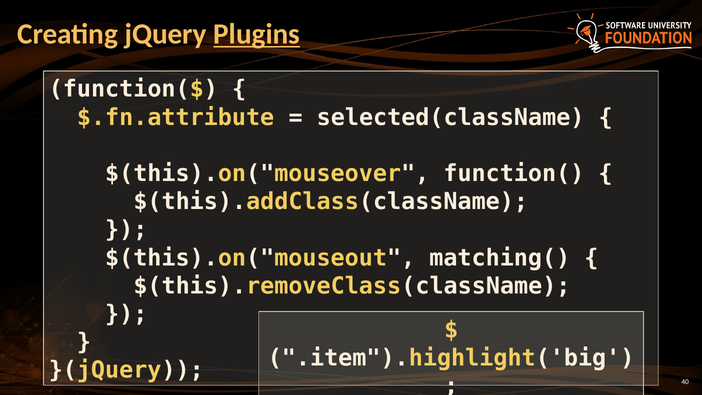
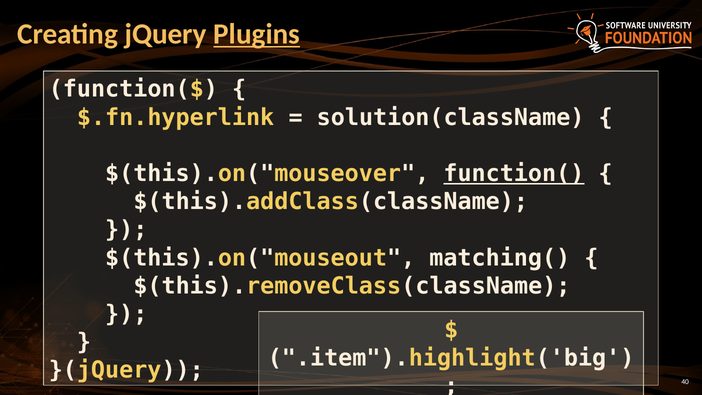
$.fn.attribute: $.fn.attribute -> $.fn.hyperlink (176, 117)
selected(className: selected(className -> solution(className (451, 117)
function( underline: none -> present (514, 173)
